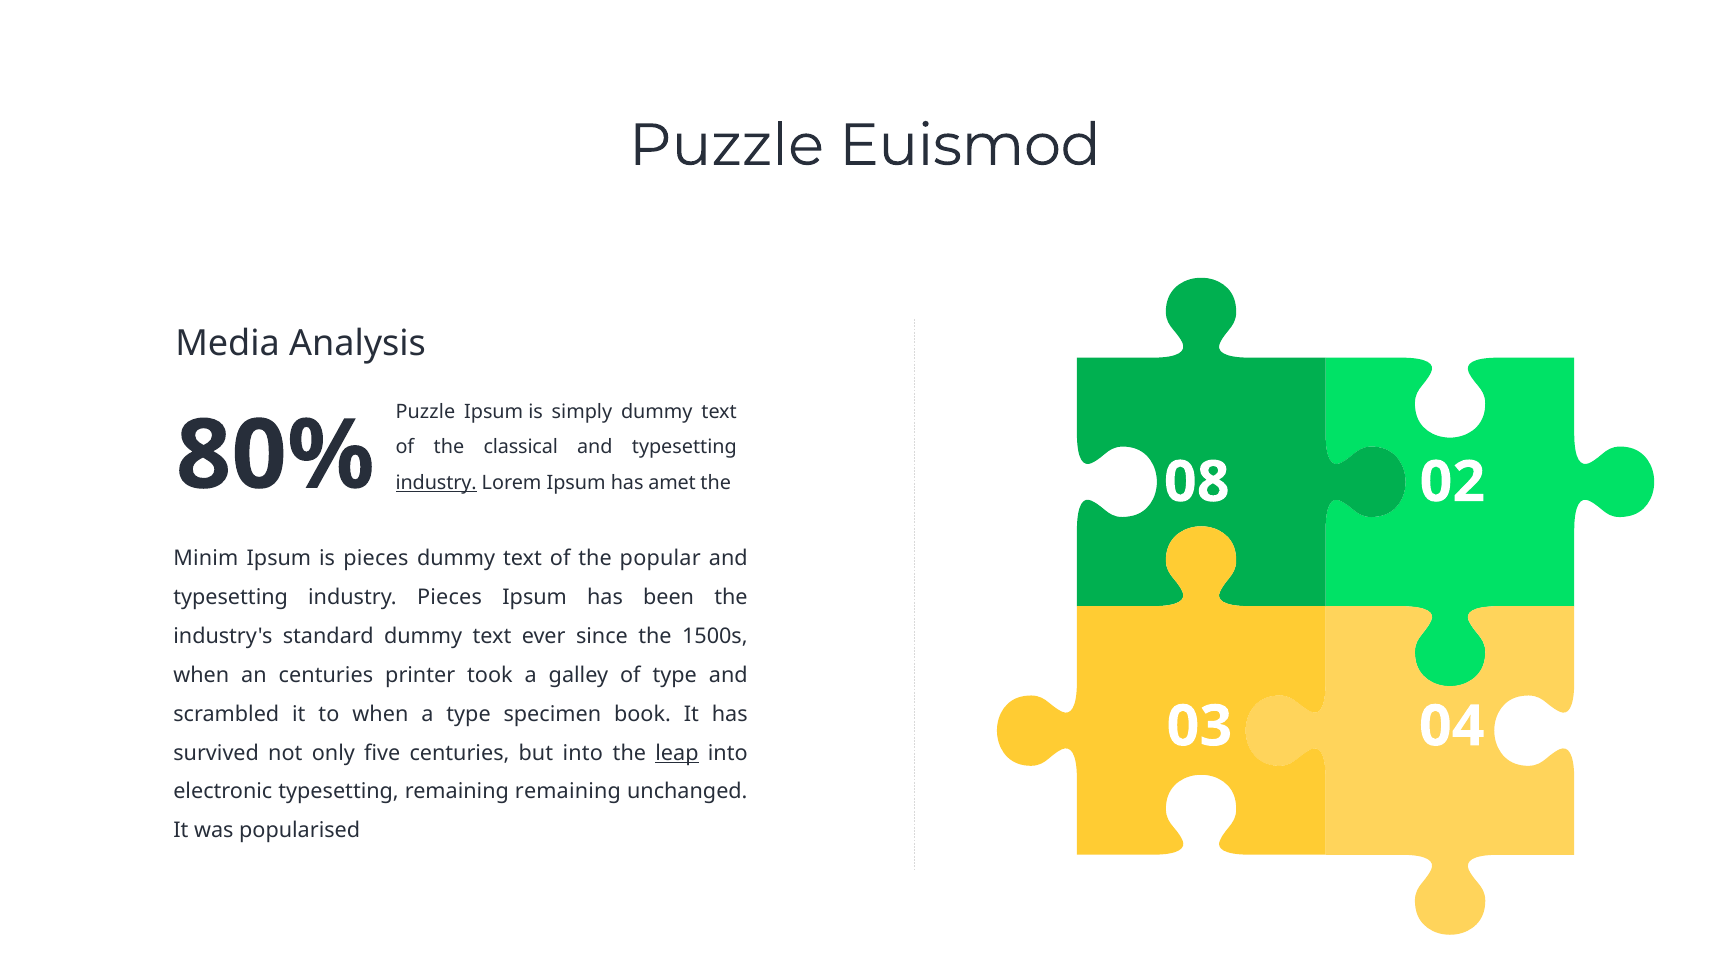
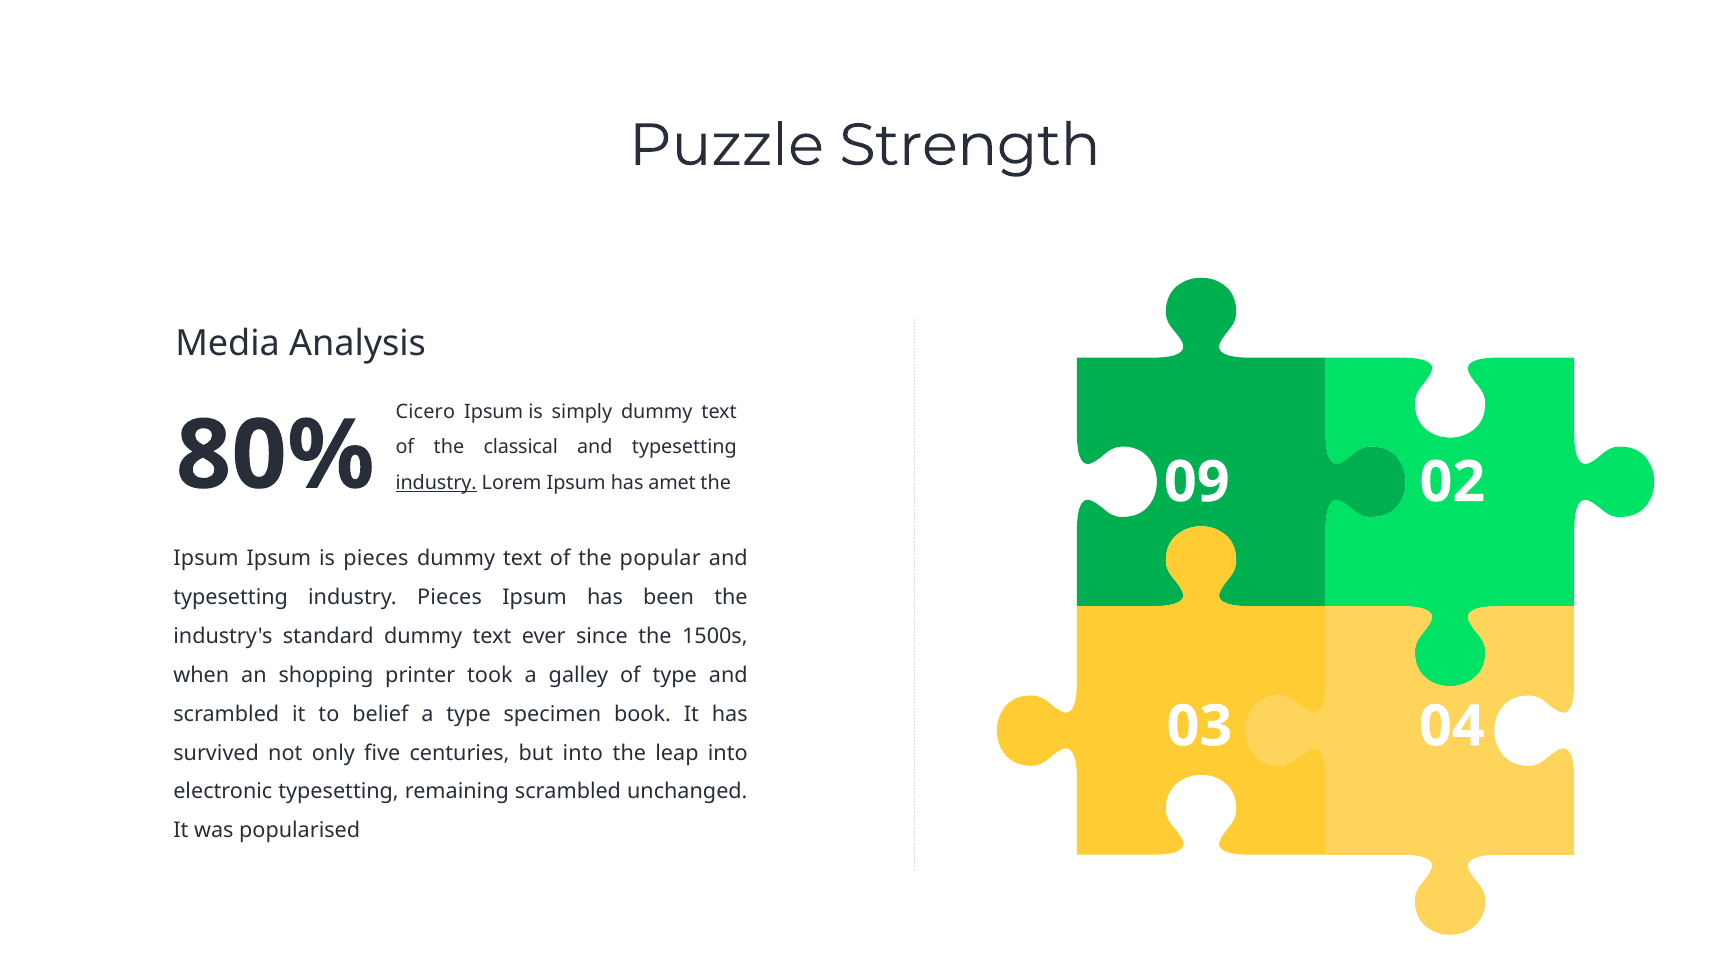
Euismod: Euismod -> Strength (970, 145)
Puzzle: Puzzle -> Cicero (425, 412)
08: 08 -> 09 (1197, 482)
Minim: Minim -> Ipsum (206, 559)
an centuries: centuries -> shopping (326, 676)
to when: when -> belief (380, 714)
leap underline: present -> none (677, 753)
remaining remaining: remaining -> scrambled (568, 792)
